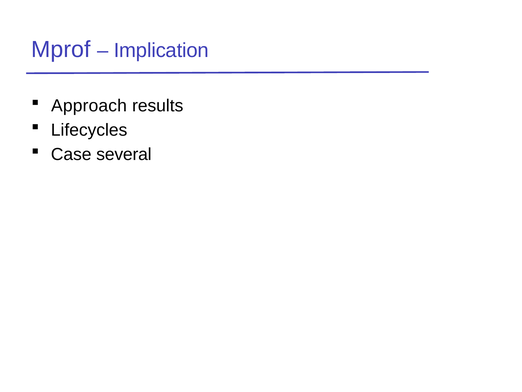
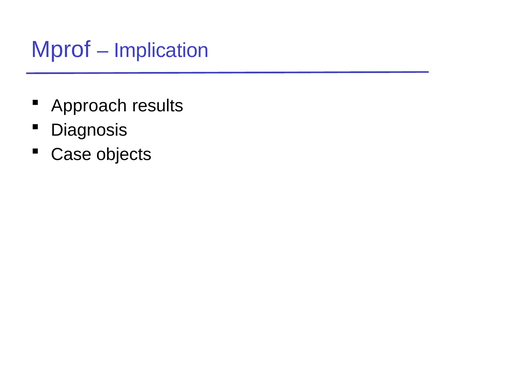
Lifecycles: Lifecycles -> Diagnosis (89, 130)
several: several -> objects (124, 154)
